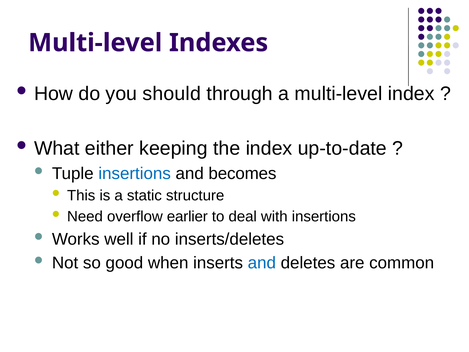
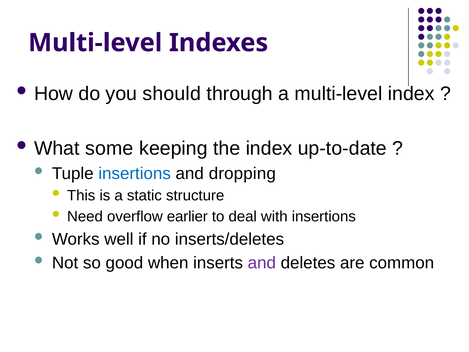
either: either -> some (109, 148)
becomes: becomes -> dropping (242, 173)
and colour: blue -> purple (262, 263)
